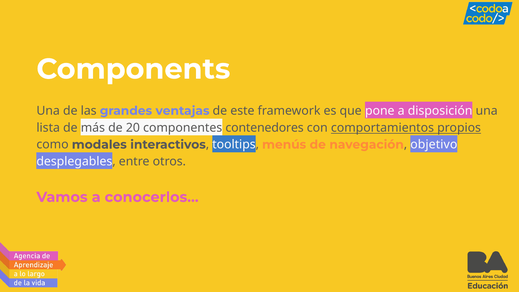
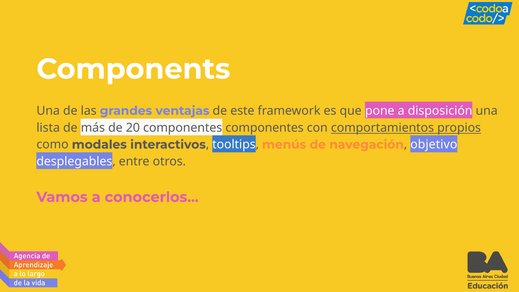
componentes contenedores: contenedores -> componentes (265, 128)
